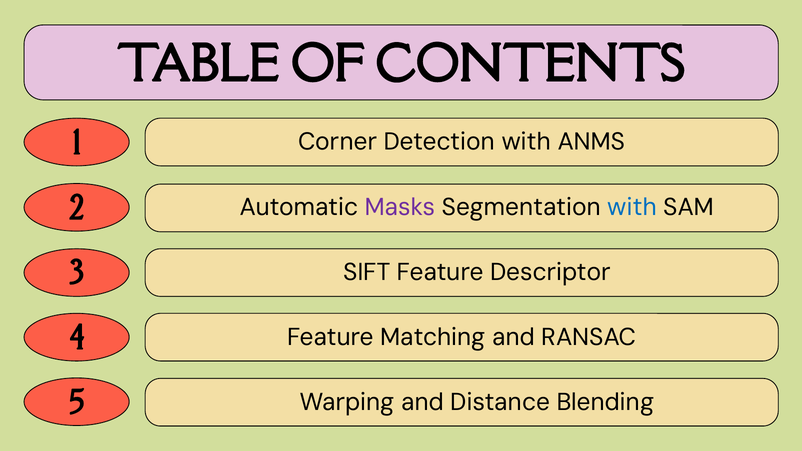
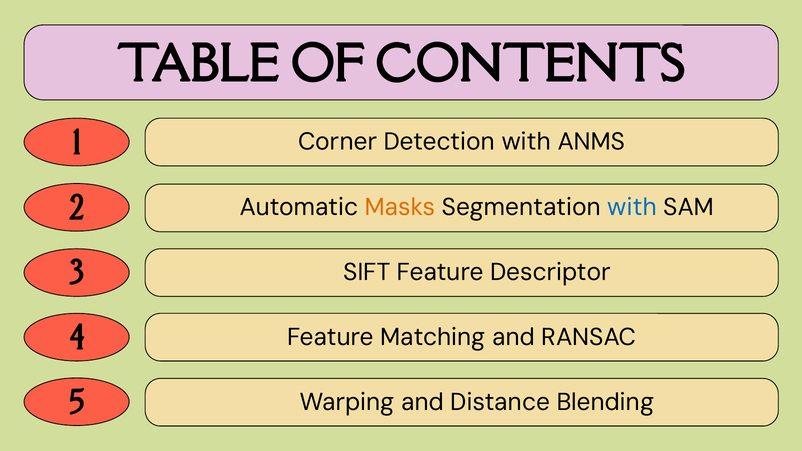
Masks colour: purple -> orange (400, 207)
